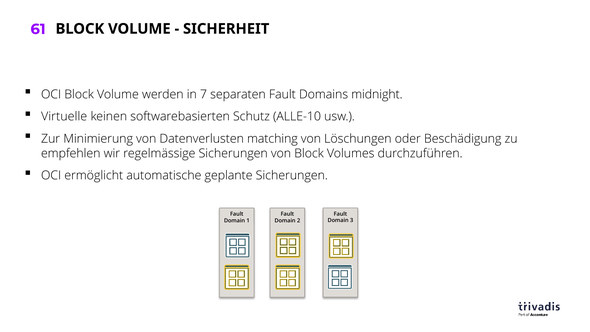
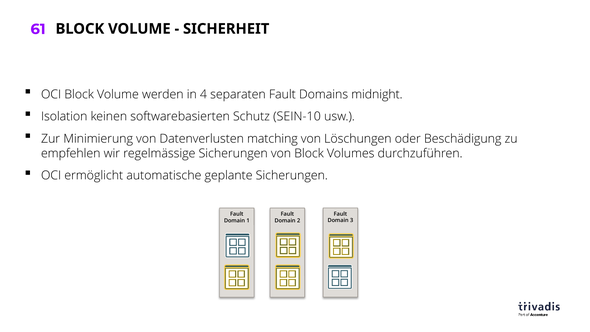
7: 7 -> 4 (203, 94)
Virtuelle: Virtuelle -> Isolation (64, 116)
ALLE-10: ALLE-10 -> SEIN-10 (297, 116)
